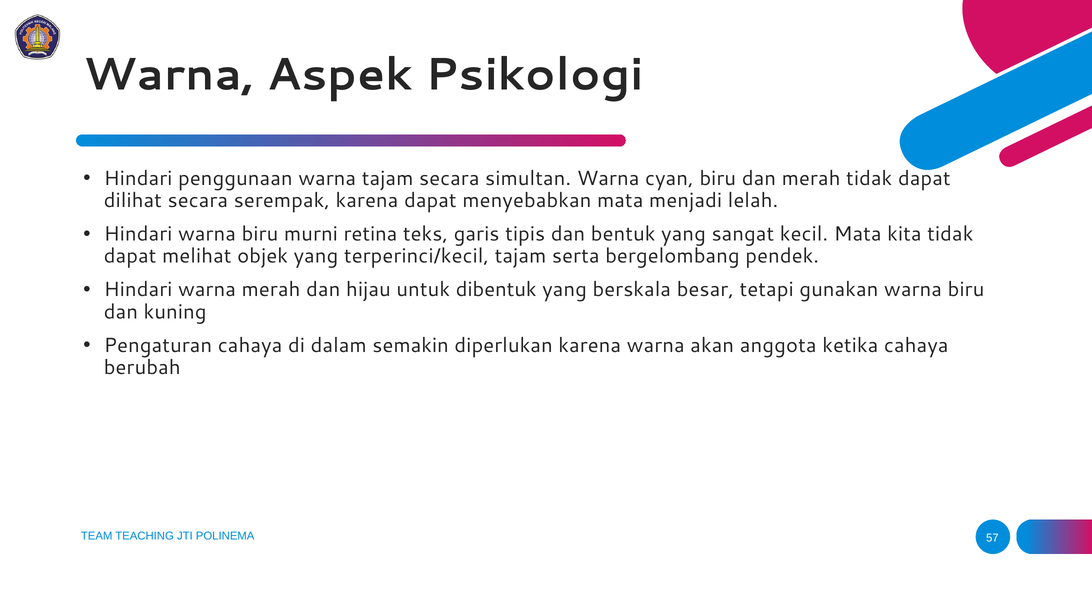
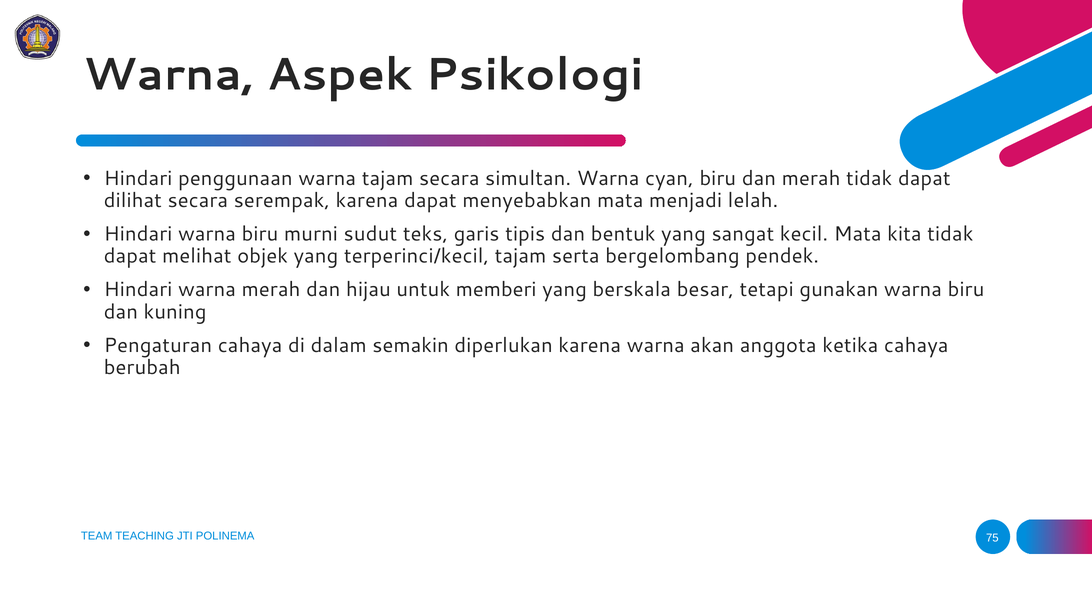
retina: retina -> sudut (370, 234)
dibentuk: dibentuk -> memberi (496, 290)
57: 57 -> 75 (992, 538)
